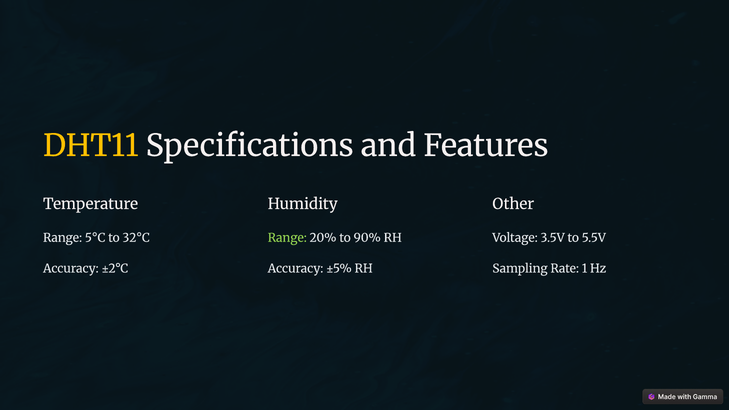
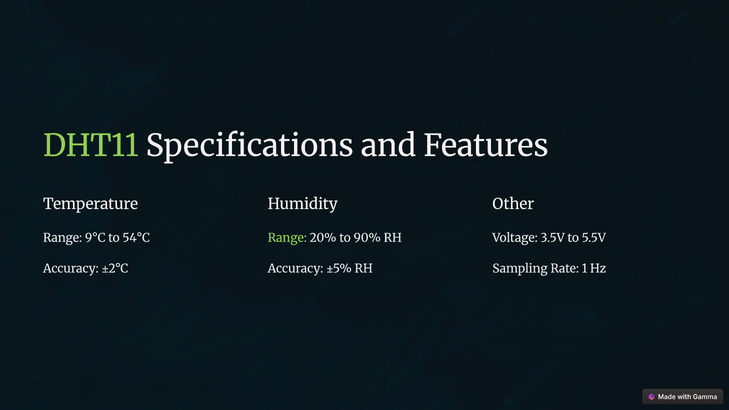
DHT11 colour: yellow -> light green (91, 146)
5°C: 5°C -> 9°C (95, 238)
32°C: 32°C -> 54°C (136, 238)
